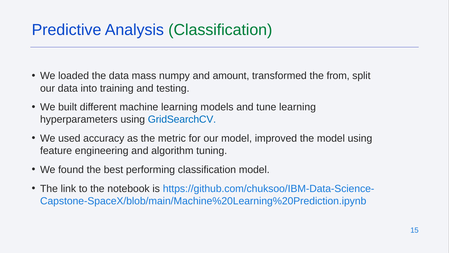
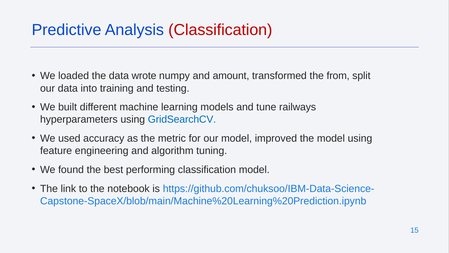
Classification colour: green -> red (220, 30)
mass: mass -> wrote (144, 76)
tune learning: learning -> railways (298, 107)
